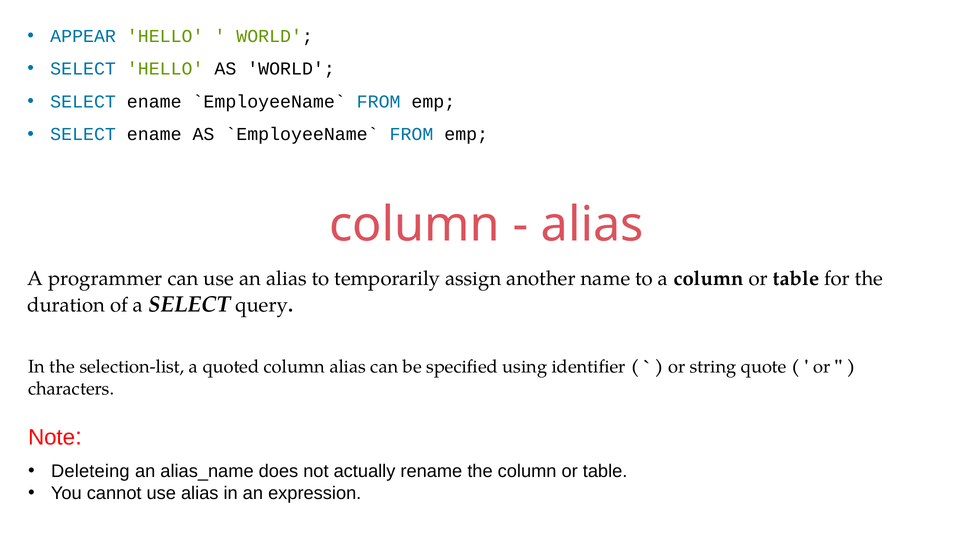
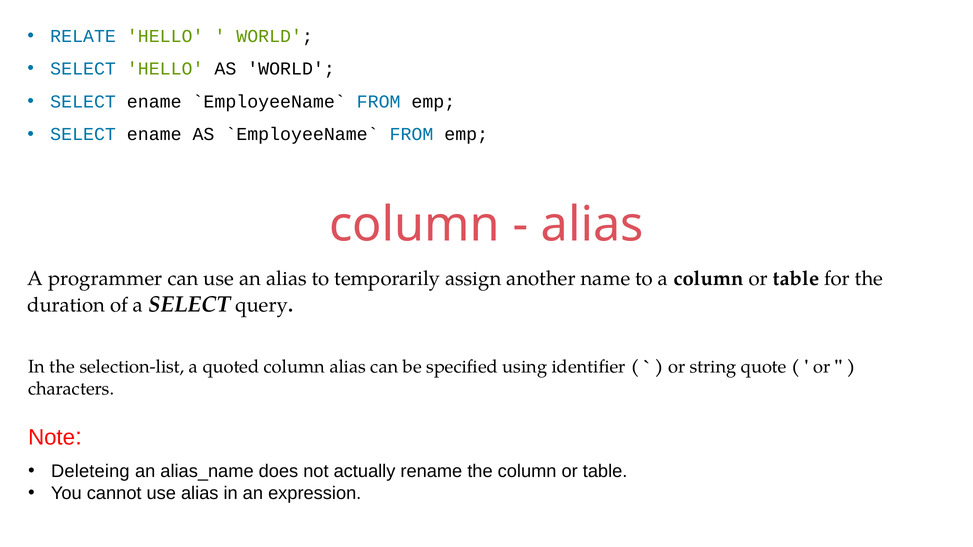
APPEAR: APPEAR -> RELATE (83, 36)
